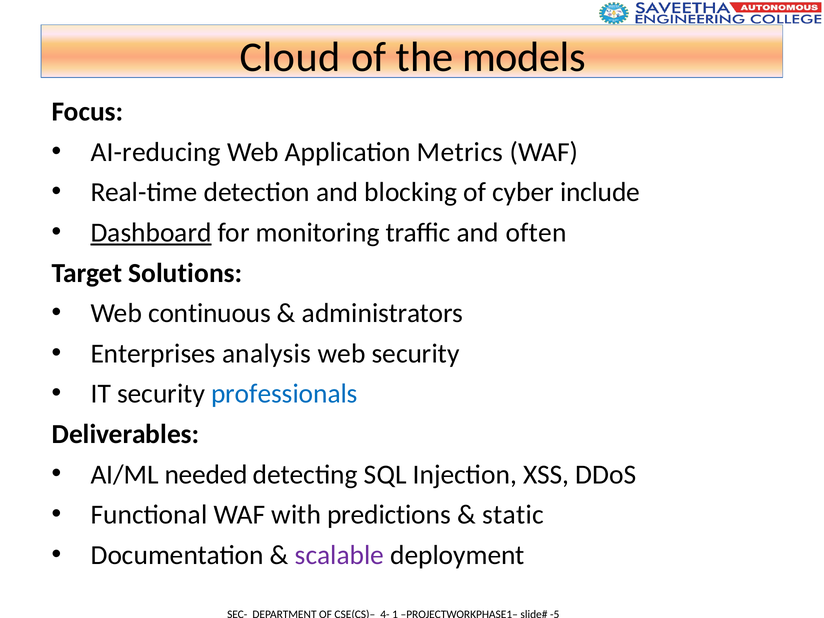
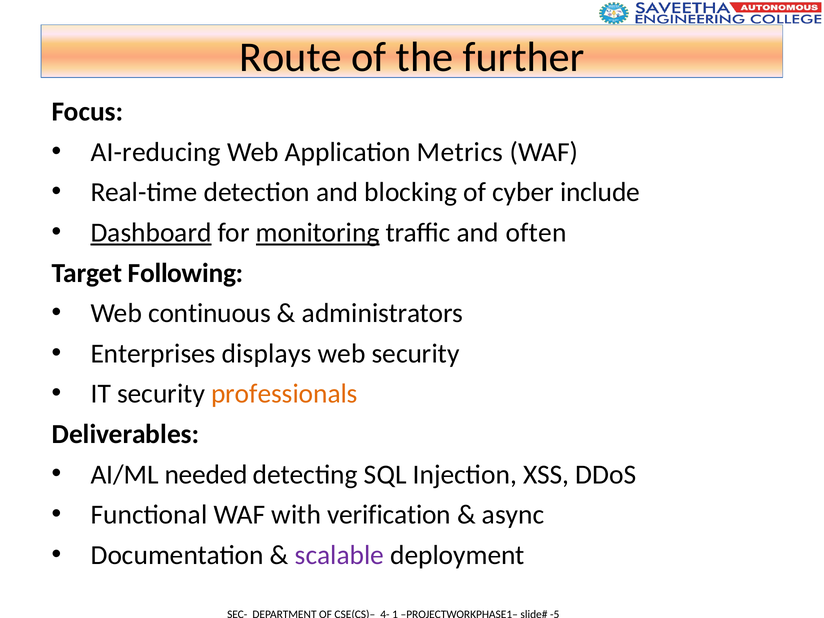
Cloud: Cloud -> Route (290, 57)
models: models -> further (524, 57)
monitoring underline: none -> present (318, 233)
Solutions: Solutions -> Following (186, 273)
analysis: analysis -> displays (267, 354)
professionals colour: blue -> orange (284, 394)
predictions: predictions -> verification (389, 515)
static: static -> async (513, 515)
